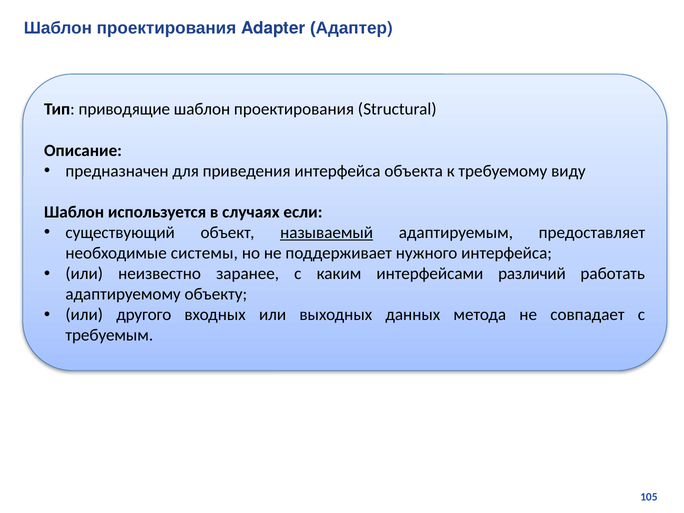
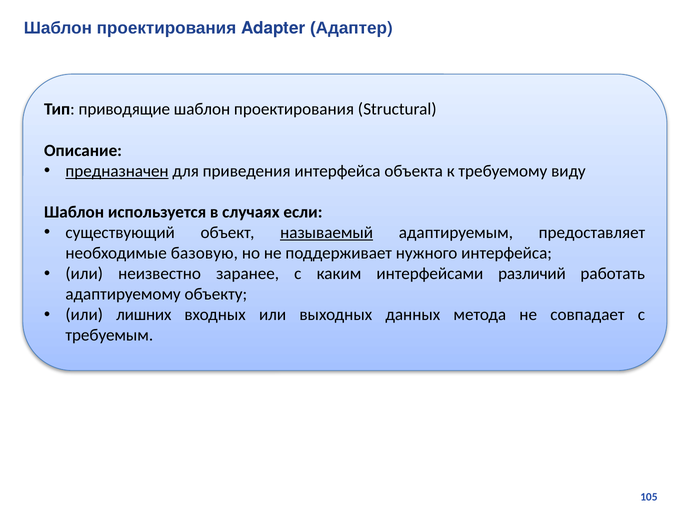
предназначен underline: none -> present (117, 171)
системы: системы -> базовую (204, 253)
другого: другого -> лишних (144, 315)
